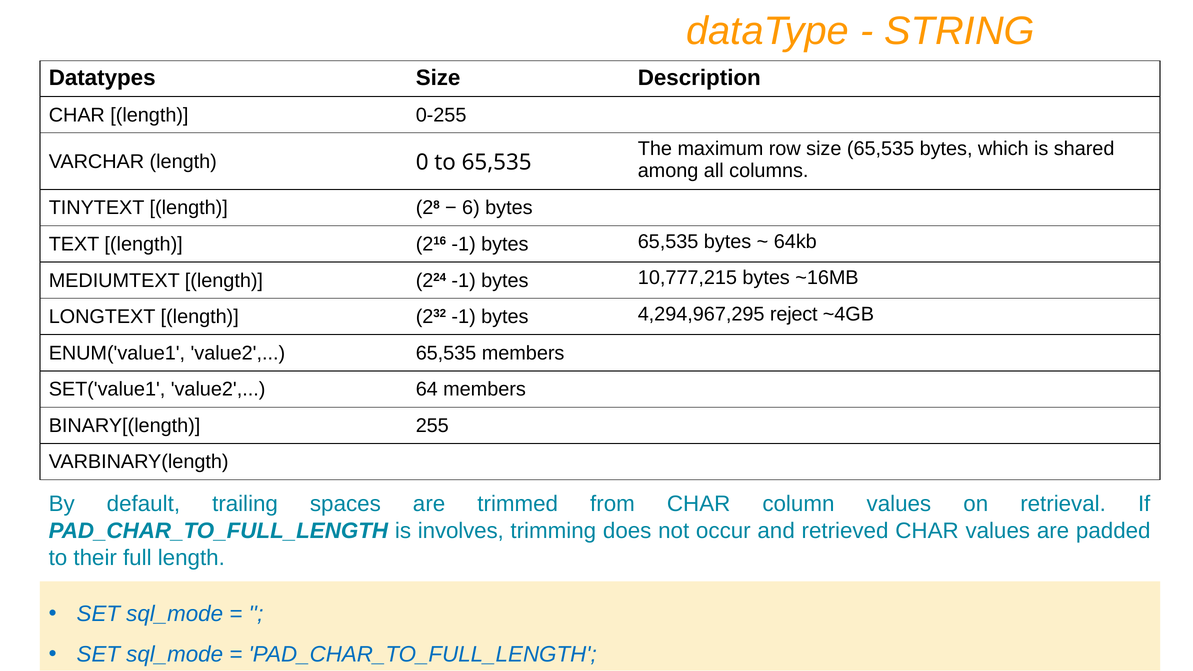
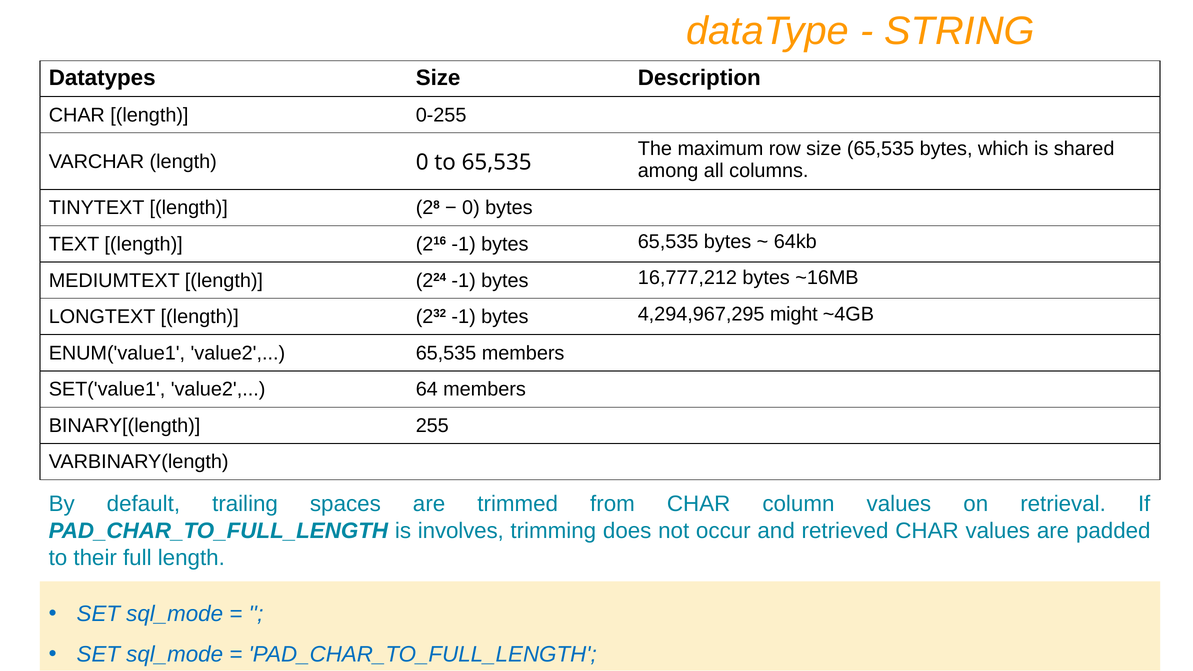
6: 6 -> 0 (471, 208)
10,777,215: 10,777,215 -> 16,777,212 (687, 278)
reject: reject -> might (794, 314)
